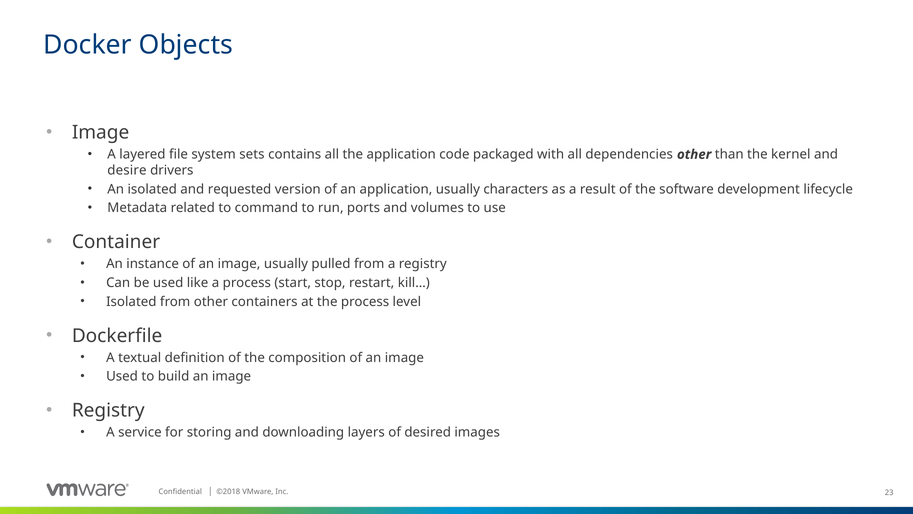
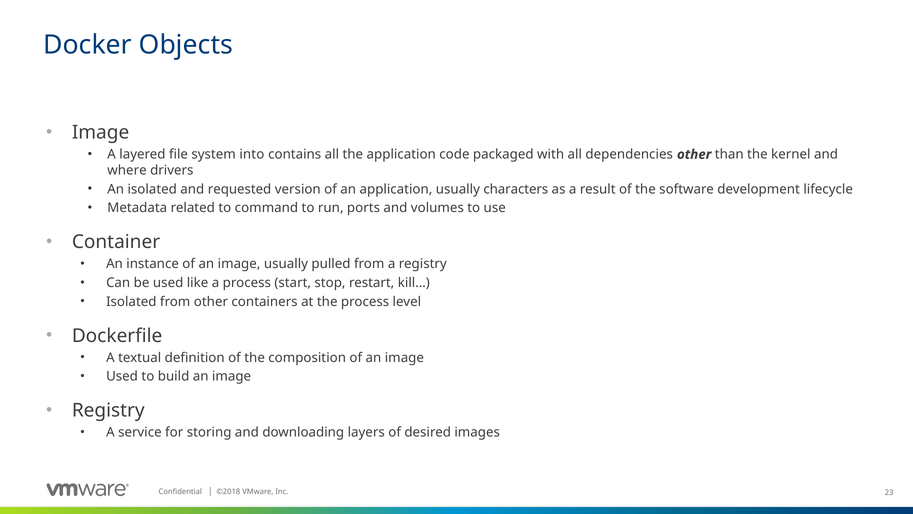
sets: sets -> into (252, 154)
desire: desire -> where (127, 170)
